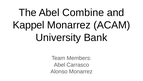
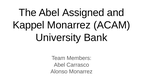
Combine: Combine -> Assigned (83, 13)
